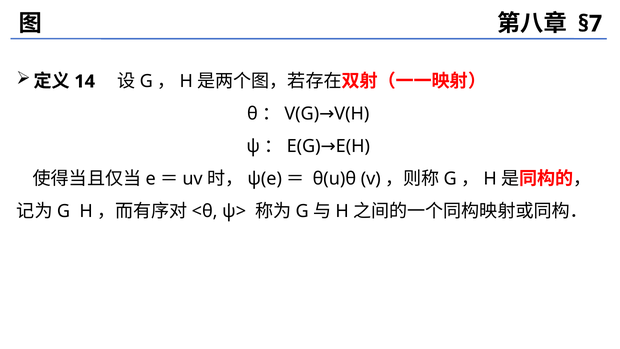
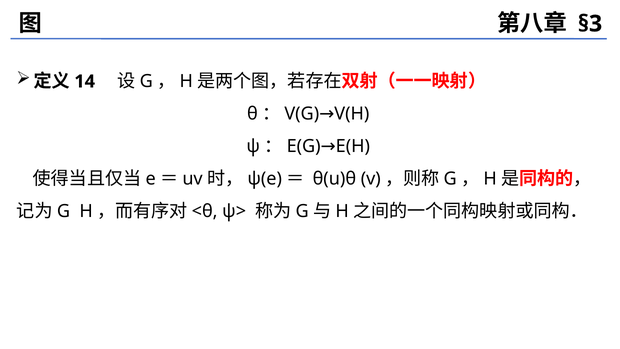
§7: §7 -> §3 (590, 24)
